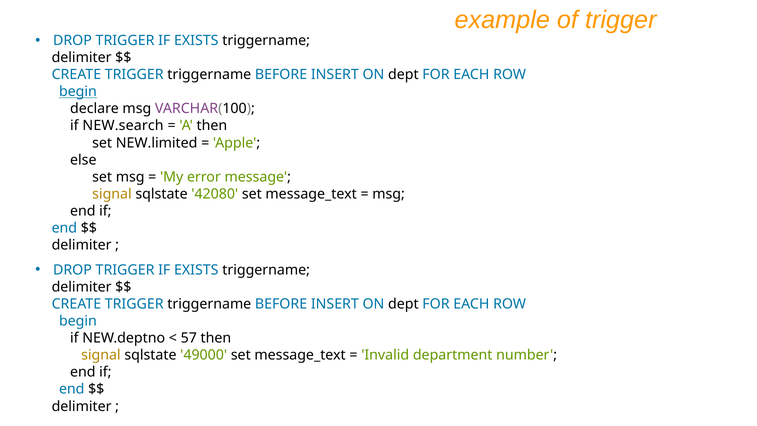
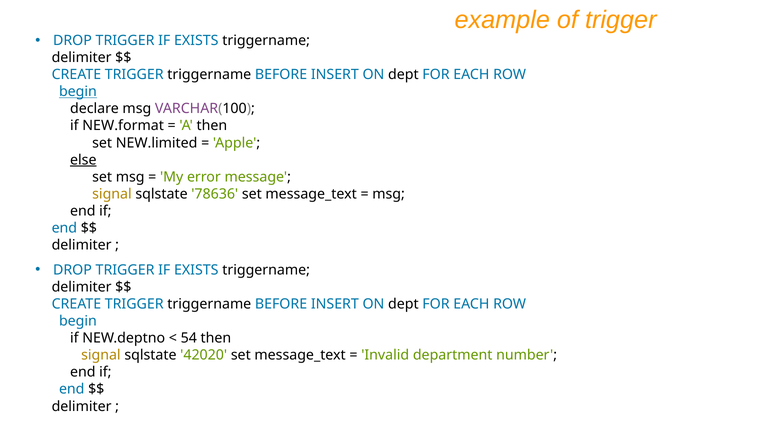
NEW.search: NEW.search -> NEW.format (123, 126)
else underline: none -> present (83, 160)
42080: 42080 -> 78636 (215, 194)
57: 57 -> 54 (189, 338)
49000: 49000 -> 42020 (204, 355)
